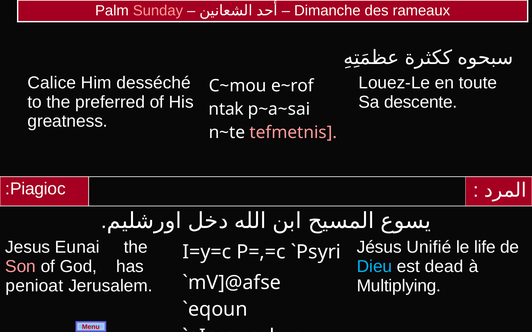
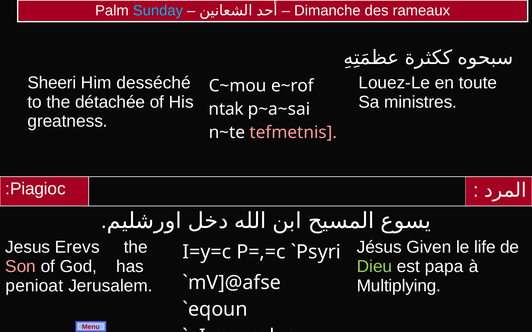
Sunday colour: pink -> light blue (158, 11)
Calice: Calice -> Sheeri (52, 83)
preferred: preferred -> détachée (110, 102)
descente: descente -> ministres (421, 102)
Eunai: Eunai -> Erevs (77, 248)
Unifié: Unifié -> Given (429, 248)
Dieu colour: light blue -> light green (374, 267)
dead: dead -> papa (444, 267)
